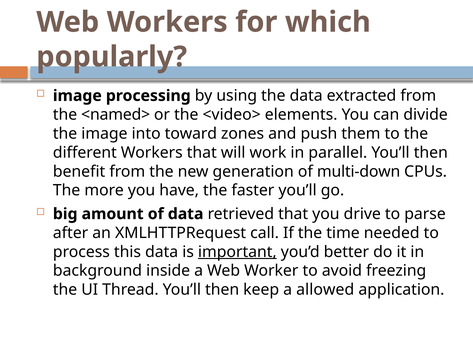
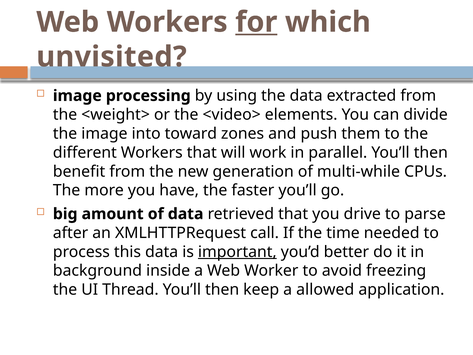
for underline: none -> present (256, 22)
popularly: popularly -> unvisited (112, 57)
<named>: <named> -> <weight> (116, 115)
multi-down: multi-down -> multi-while (359, 171)
